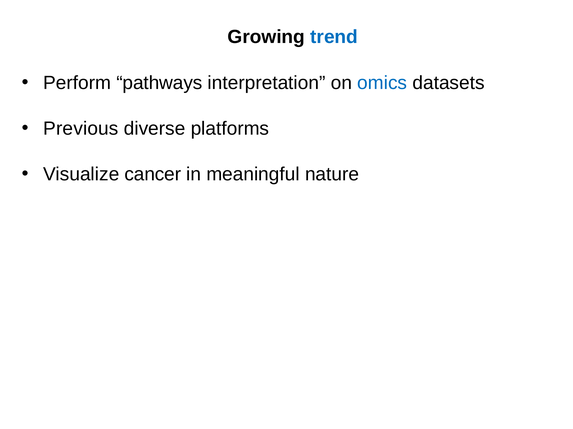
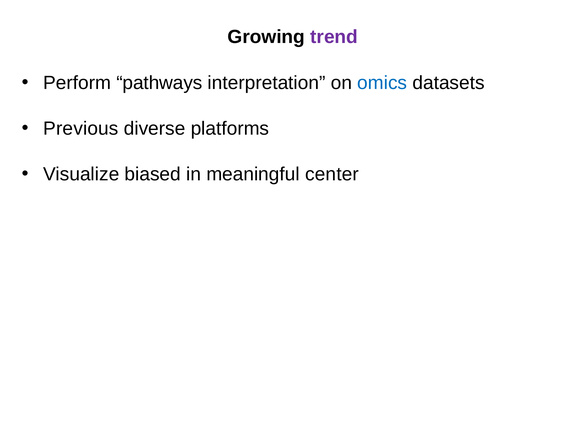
trend colour: blue -> purple (334, 37)
cancer: cancer -> biased (153, 175)
nature: nature -> center (332, 175)
